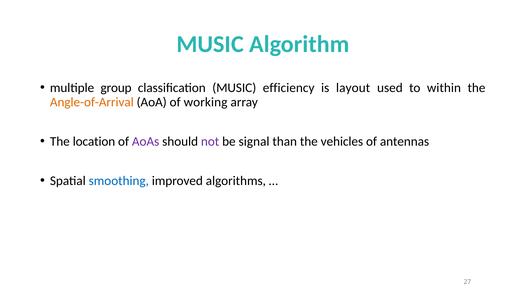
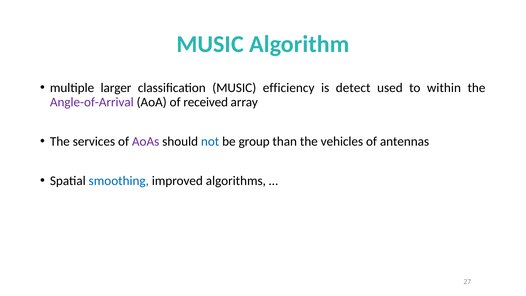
group: group -> larger (116, 88)
layout: layout -> detect (353, 88)
Angle-of-Arrival colour: orange -> purple (92, 102)
working: working -> received (206, 102)
location: location -> services (94, 141)
not colour: purple -> blue (210, 141)
signal: signal -> group (254, 141)
